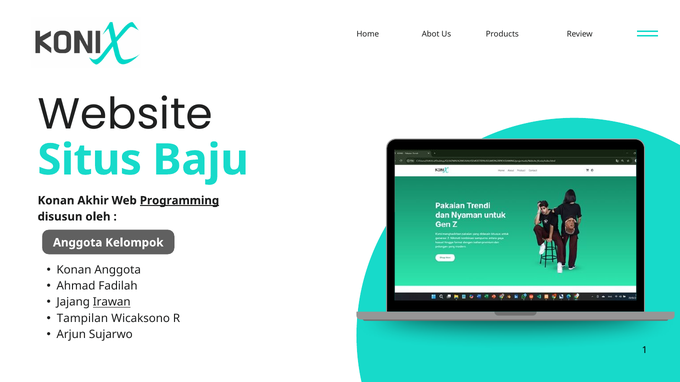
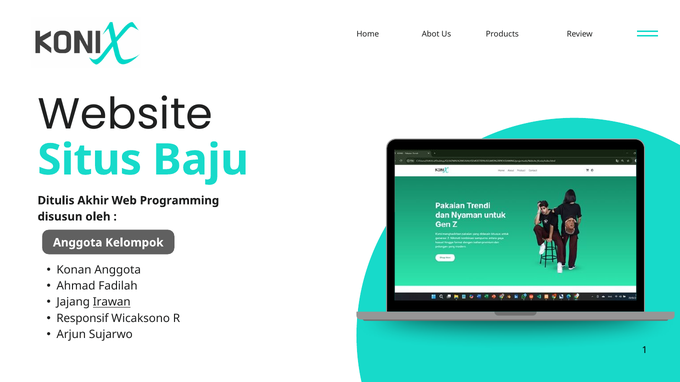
Konan: Konan -> Ditulis (56, 201)
Programming underline: present -> none (179, 201)
Tampilan: Tampilan -> Responsif (83, 319)
